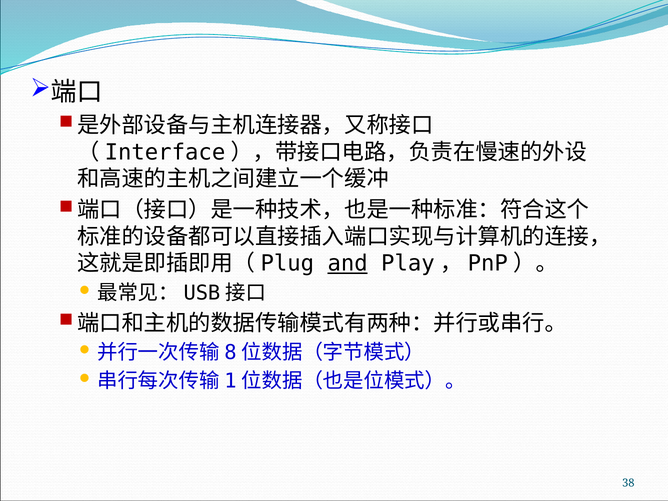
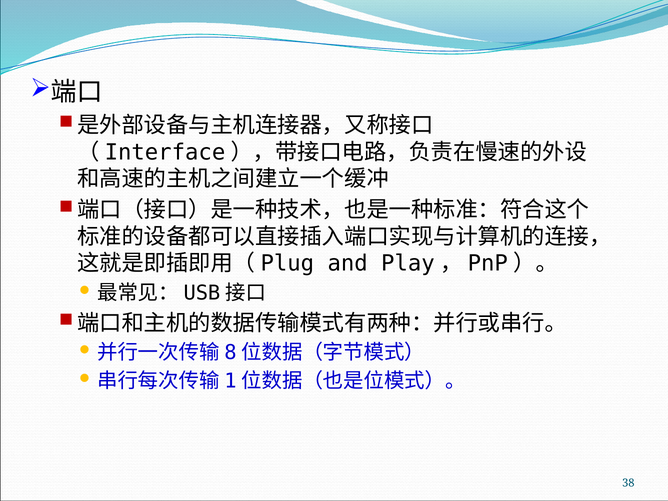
and underline: present -> none (348, 264)
